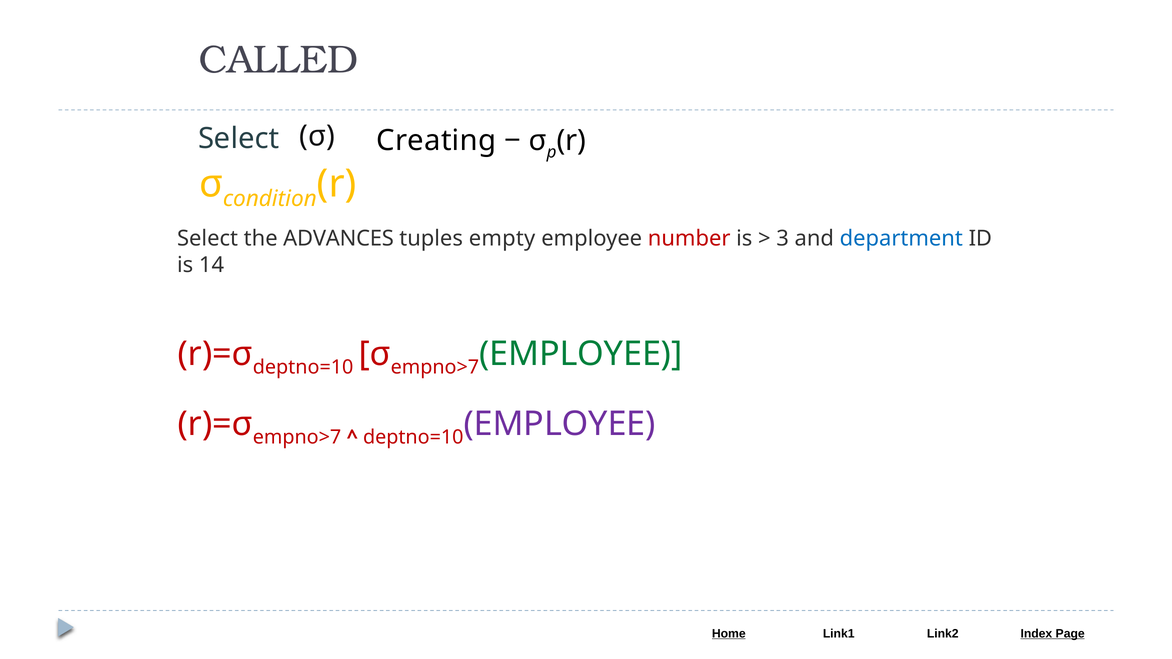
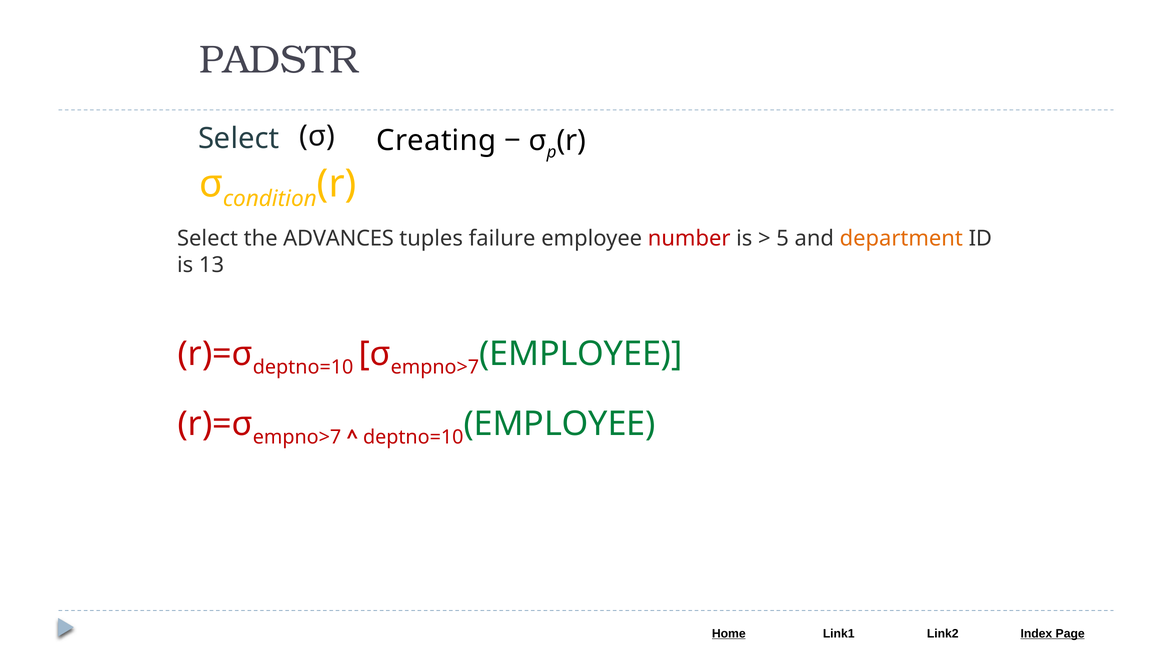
CALLED: CALLED -> PADSTR (279, 60)
empty: empty -> failure (502, 239)
3: 3 -> 5 (783, 239)
department colour: blue -> orange (901, 239)
14: 14 -> 13 (212, 265)
EMPLOYEE colour: purple -> green (560, 424)
